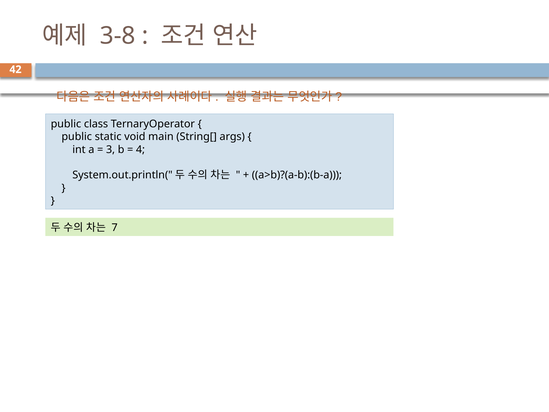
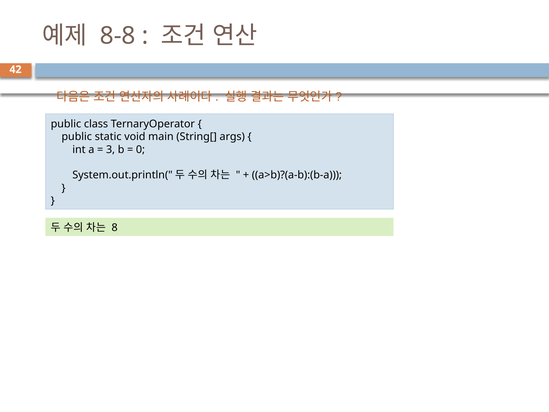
3-8: 3-8 -> 8-8 (118, 36)
4: 4 -> 0 (140, 149)
7: 7 -> 8 (115, 228)
